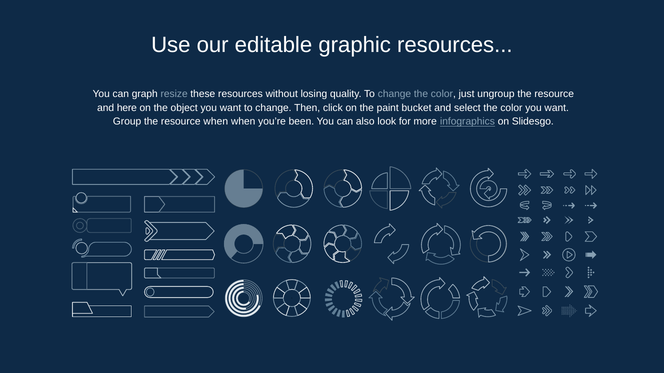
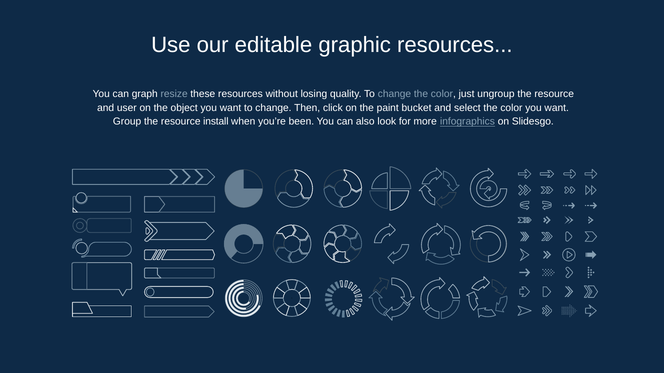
here: here -> user (127, 108)
resource when: when -> install (216, 122)
